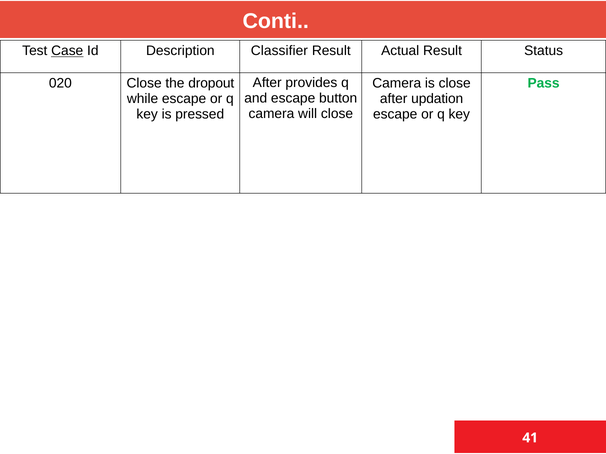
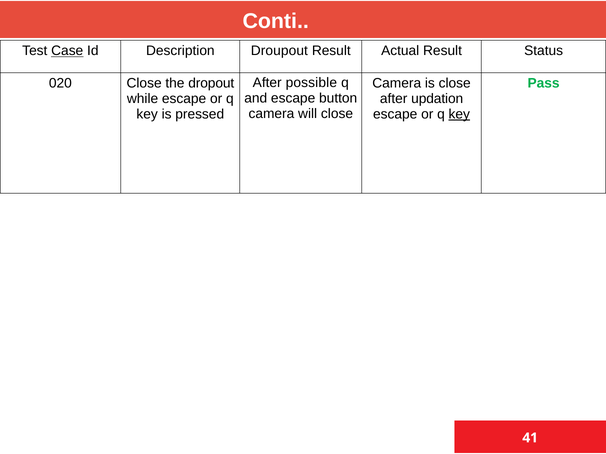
Classifier: Classifier -> Droupout (279, 51)
provides: provides -> possible (311, 83)
key underline: none -> present (459, 114)
